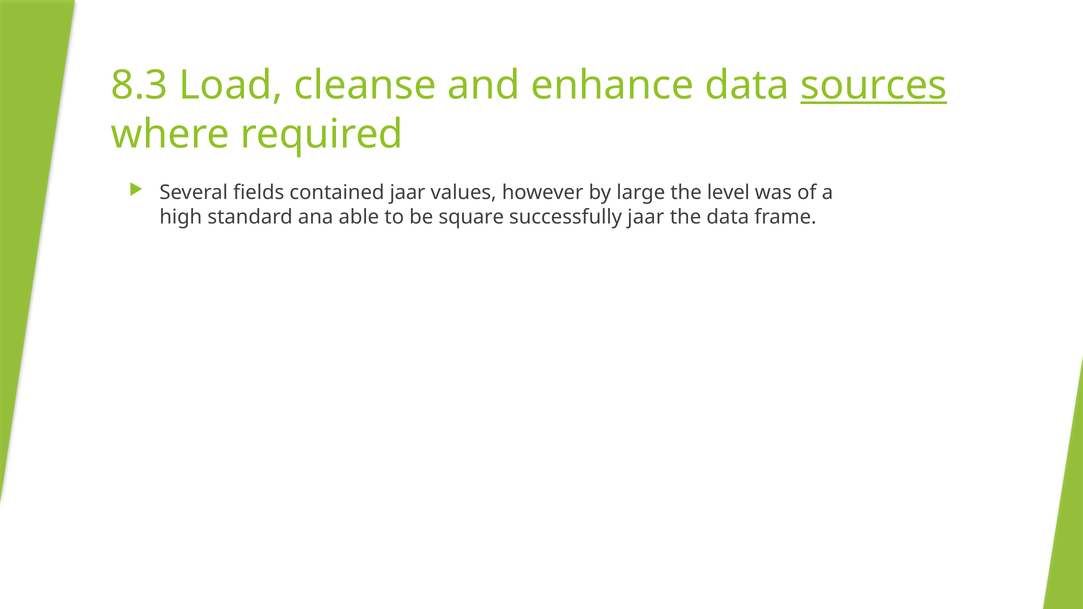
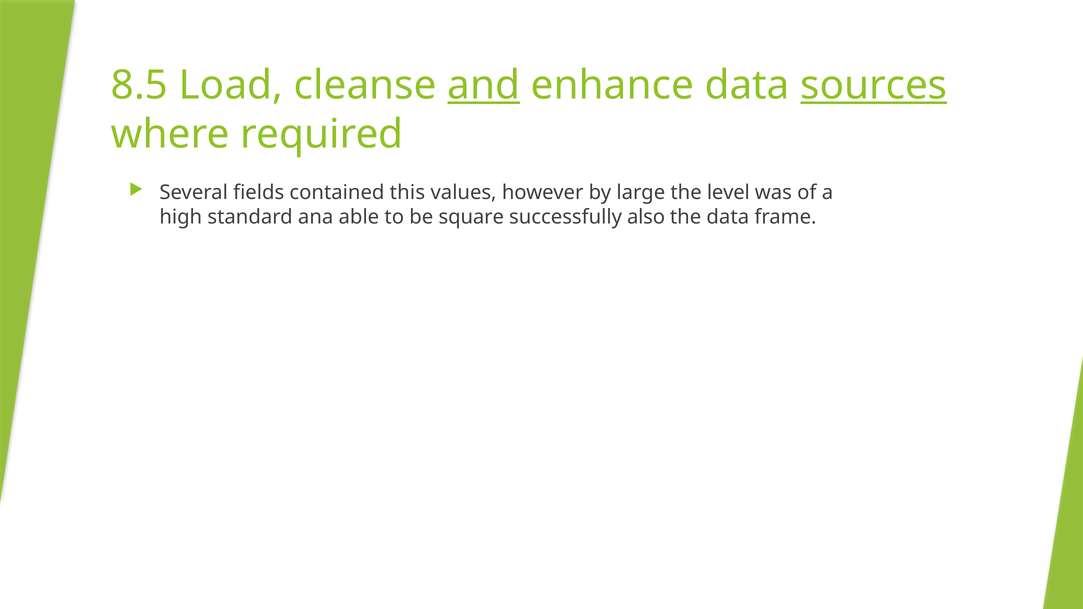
8.3: 8.3 -> 8.5 (140, 85)
and underline: none -> present (484, 85)
contained jaar: jaar -> this (407, 193)
successfully jaar: jaar -> also (646, 217)
